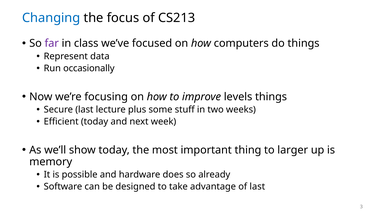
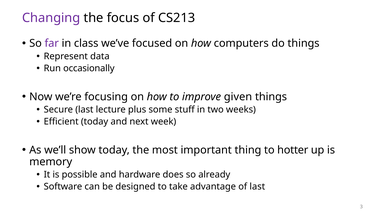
Changing colour: blue -> purple (51, 18)
levels: levels -> given (238, 97)
larger: larger -> hotter (293, 150)
